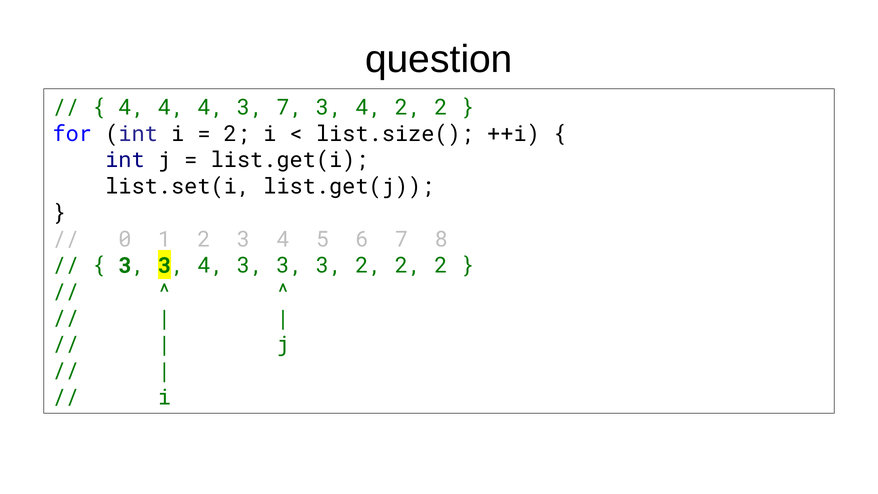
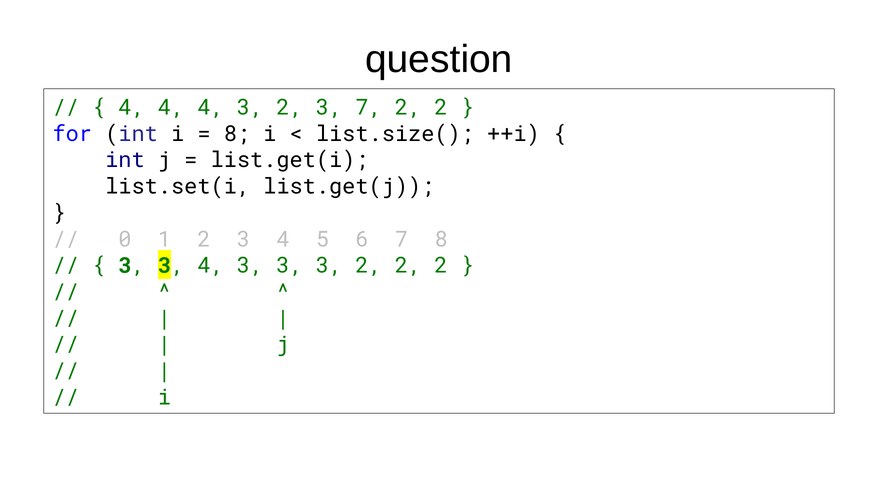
4 3 7: 7 -> 2 (290, 108)
4: 4 -> 7 (369, 108)
2: 2 -> 8 (237, 134)
